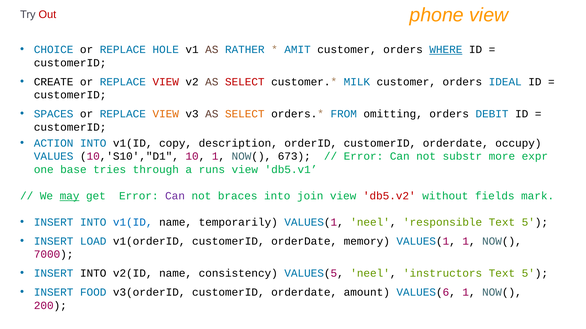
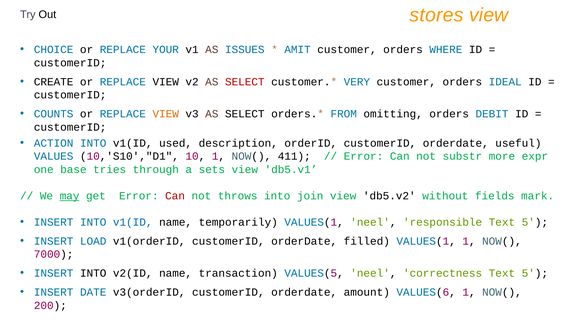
phone: phone -> stores (437, 15)
Out colour: red -> black (47, 15)
HOLE: HOLE -> YOUR (166, 50)
RATHER: RATHER -> ISSUES (245, 50)
WHERE underline: present -> none (446, 50)
VIEW colour: red -> black (166, 82)
MILK: MILK -> VERY (357, 82)
SPACES: SPACES -> COUNTS (54, 114)
SELECT colour: orange -> black (245, 114)
copy: copy -> used (176, 143)
occupy: occupy -> useful (518, 143)
673: 673 -> 411 (294, 157)
runs: runs -> sets (212, 170)
Can colour: purple -> red (175, 196)
braces: braces -> throws (238, 196)
db5.v2 colour: red -> black (389, 196)
memory: memory -> filled (367, 242)
consistency: consistency -> transaction (238, 274)
instructors: instructors -> correctness (443, 274)
FOOD: FOOD -> DATE (93, 293)
